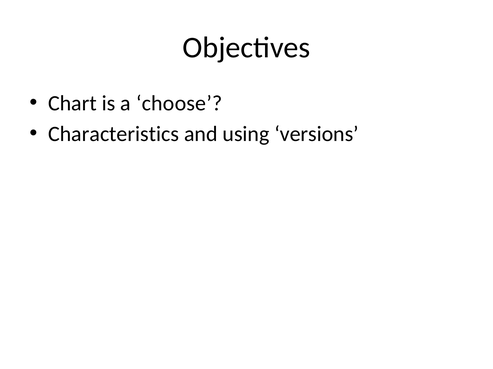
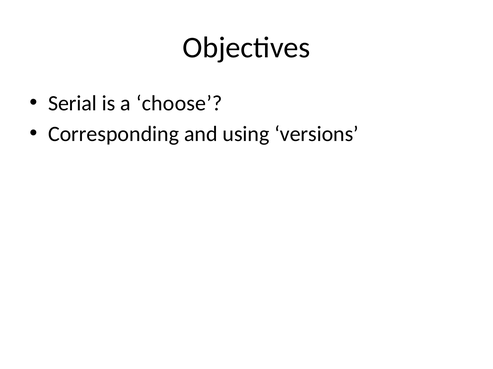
Chart: Chart -> Serial (72, 103)
Characteristics: Characteristics -> Corresponding (114, 134)
